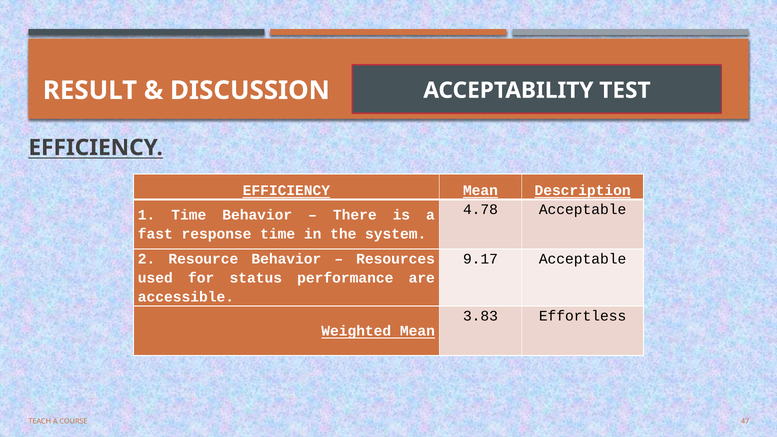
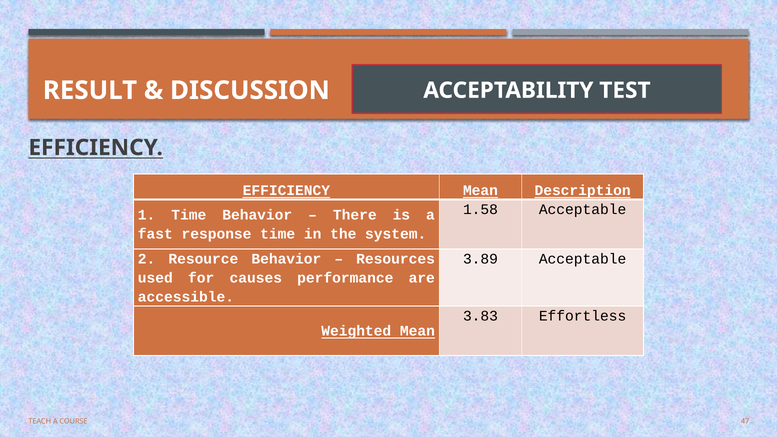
4.78: 4.78 -> 1.58 (480, 209)
9.17: 9.17 -> 3.89 (480, 259)
status: status -> causes (256, 278)
